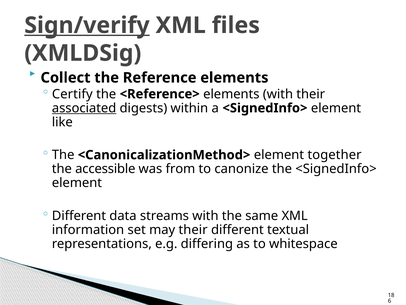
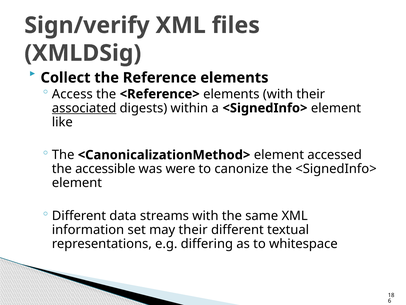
Sign/verify underline: present -> none (87, 25)
Certify: Certify -> Access (72, 94)
together: together -> accessed (335, 155)
from: from -> were (180, 169)
